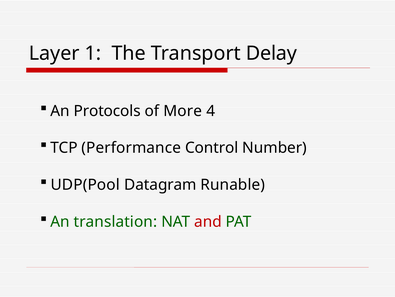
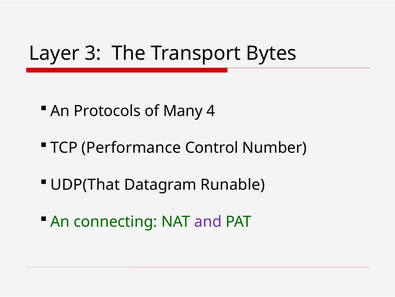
1: 1 -> 3 (93, 53)
Delay: Delay -> Bytes (271, 53)
More: More -> Many (183, 111)
UDP(Pool: UDP(Pool -> UDP(That (85, 184)
translation: translation -> connecting (115, 221)
and colour: red -> purple (208, 221)
